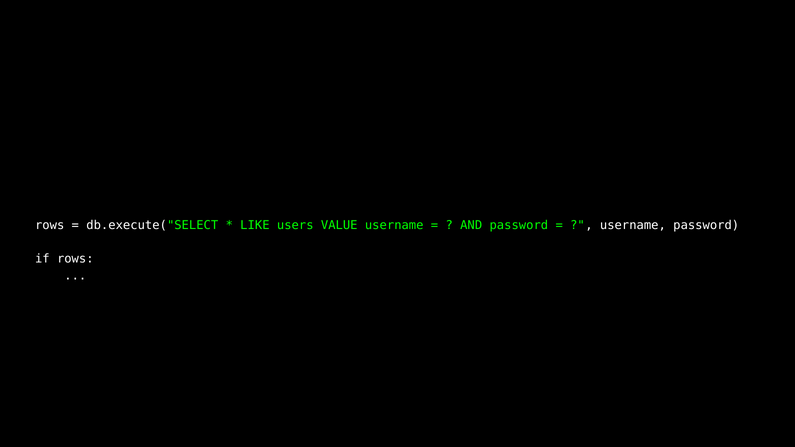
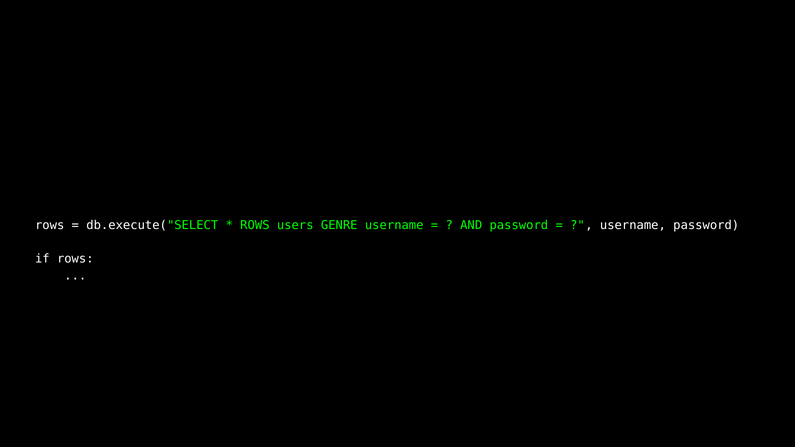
LIKE: LIKE -> ROWS (255, 225)
VALUE: VALUE -> GENRE (339, 225)
